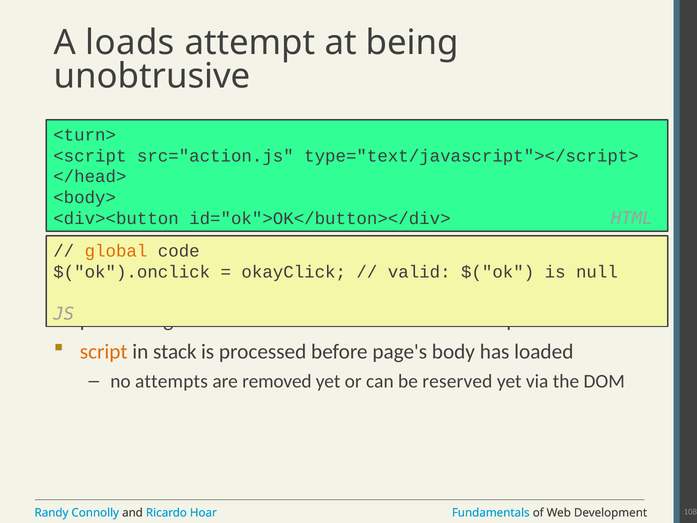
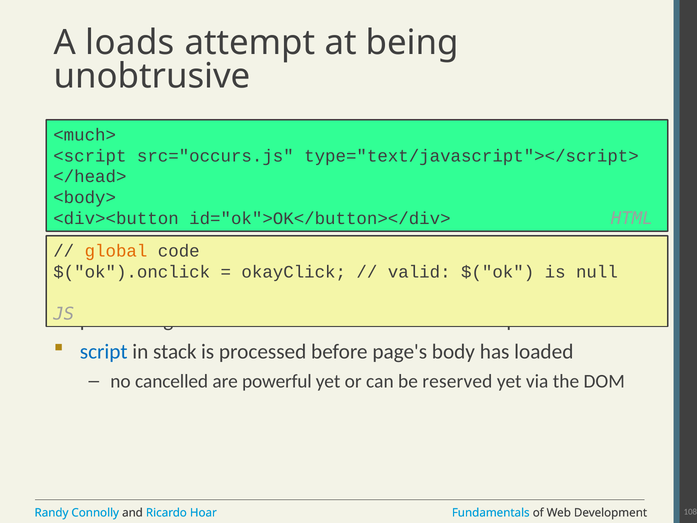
<turn>: <turn> -> <much> (85, 135)
src="action.js: src="action.js -> src="occurs.js (215, 156)
script colour: orange -> blue (104, 352)
attempts: attempts -> cancelled (172, 381)
removed: removed -> powerful (277, 381)
